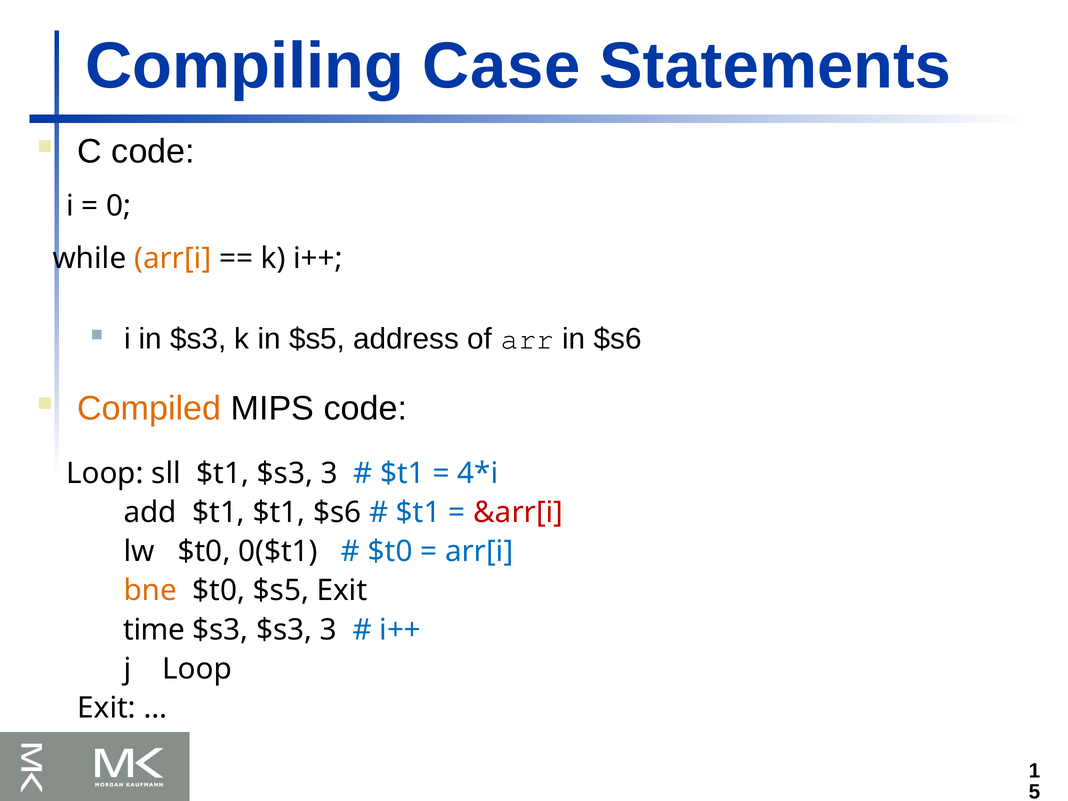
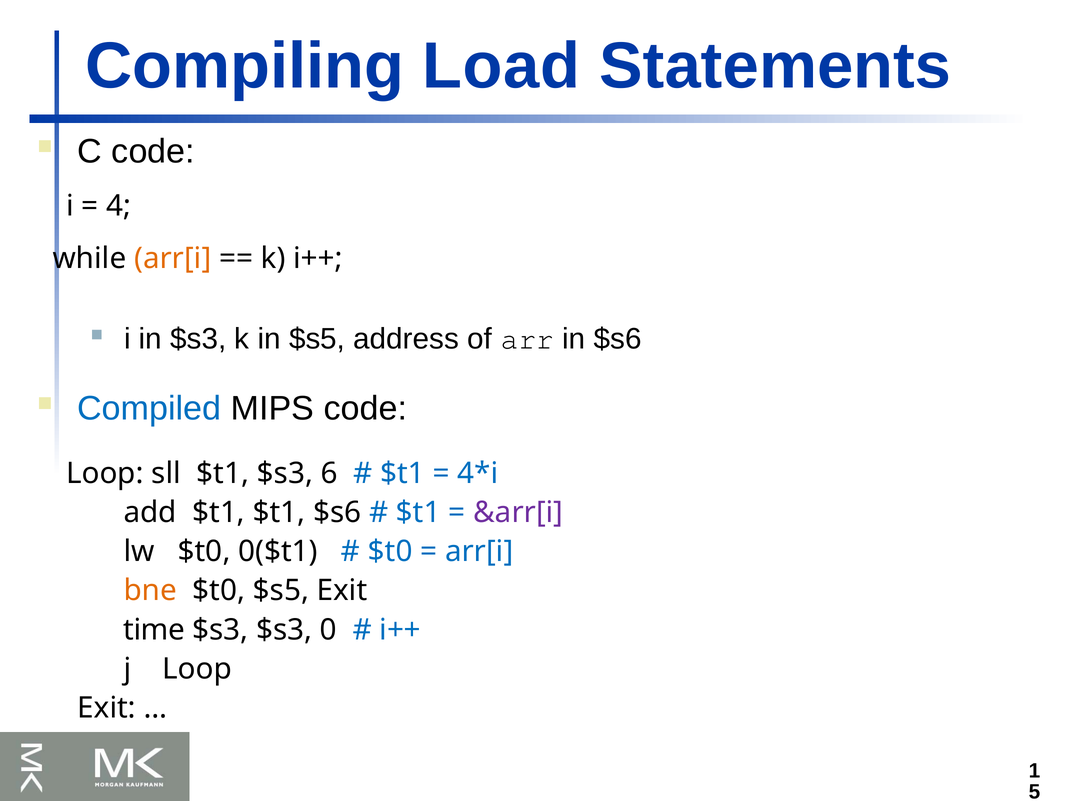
Case: Case -> Load (501, 66)
0: 0 -> 4 (119, 206)
Compiled colour: orange -> blue (149, 408)
$t1 $s3 3: 3 -> 6 (329, 473)
&arr[i colour: red -> purple (518, 512)
$s3 $s3 3: 3 -> 0 (328, 630)
